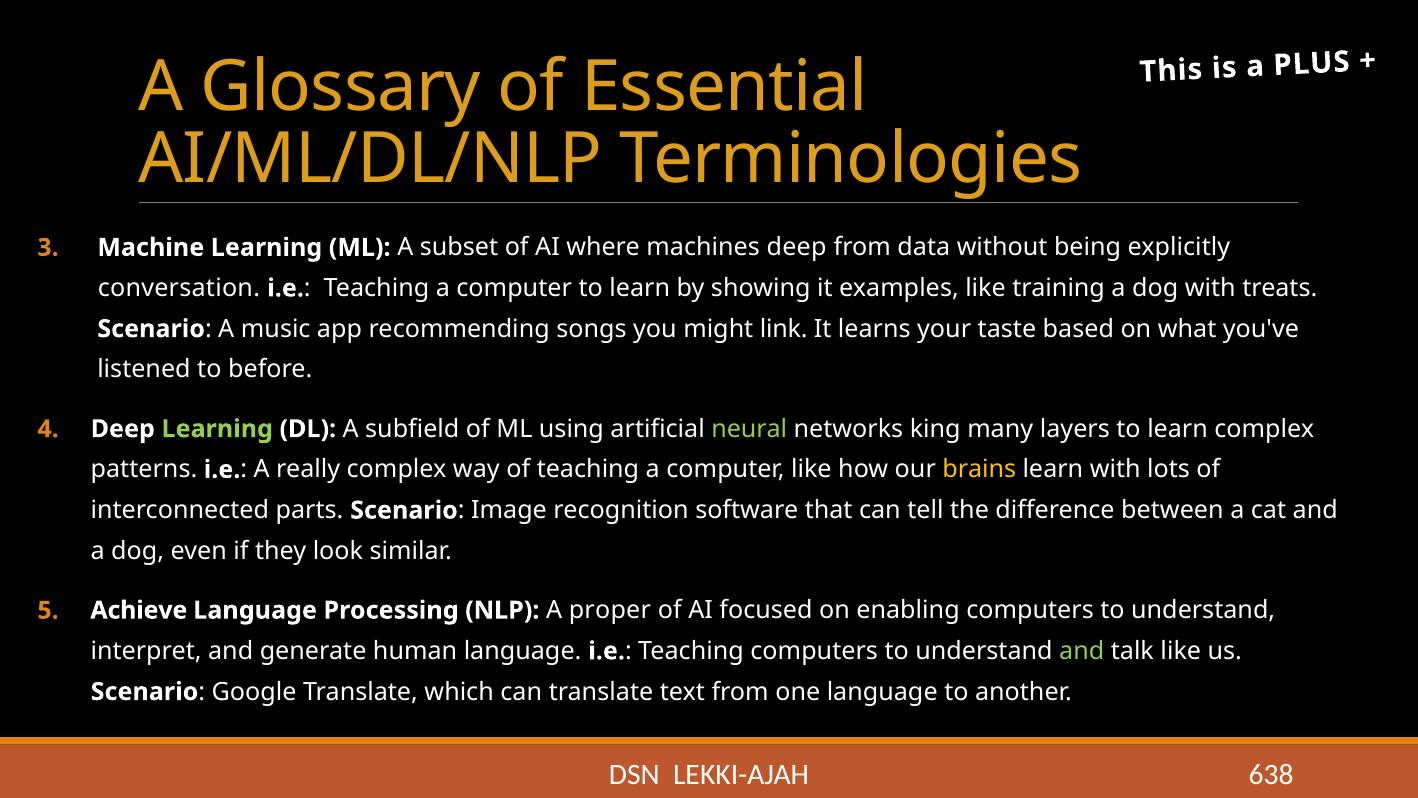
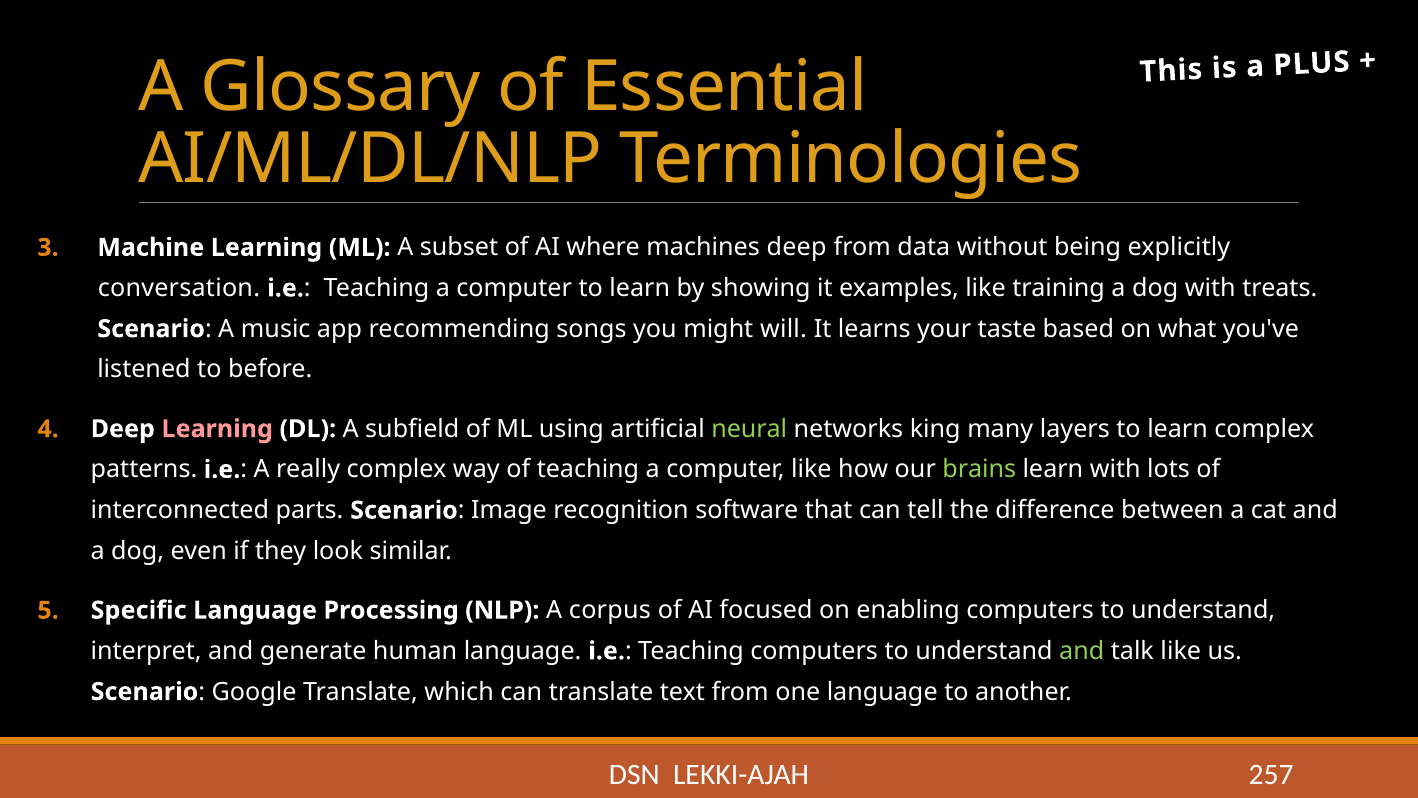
link: link -> will (783, 329)
Learning colour: light green -> pink (217, 429)
brains colour: yellow -> light green (979, 469)
Achieve: Achieve -> Specific (139, 610)
proper: proper -> corpus (610, 610)
638: 638 -> 257 (1271, 774)
